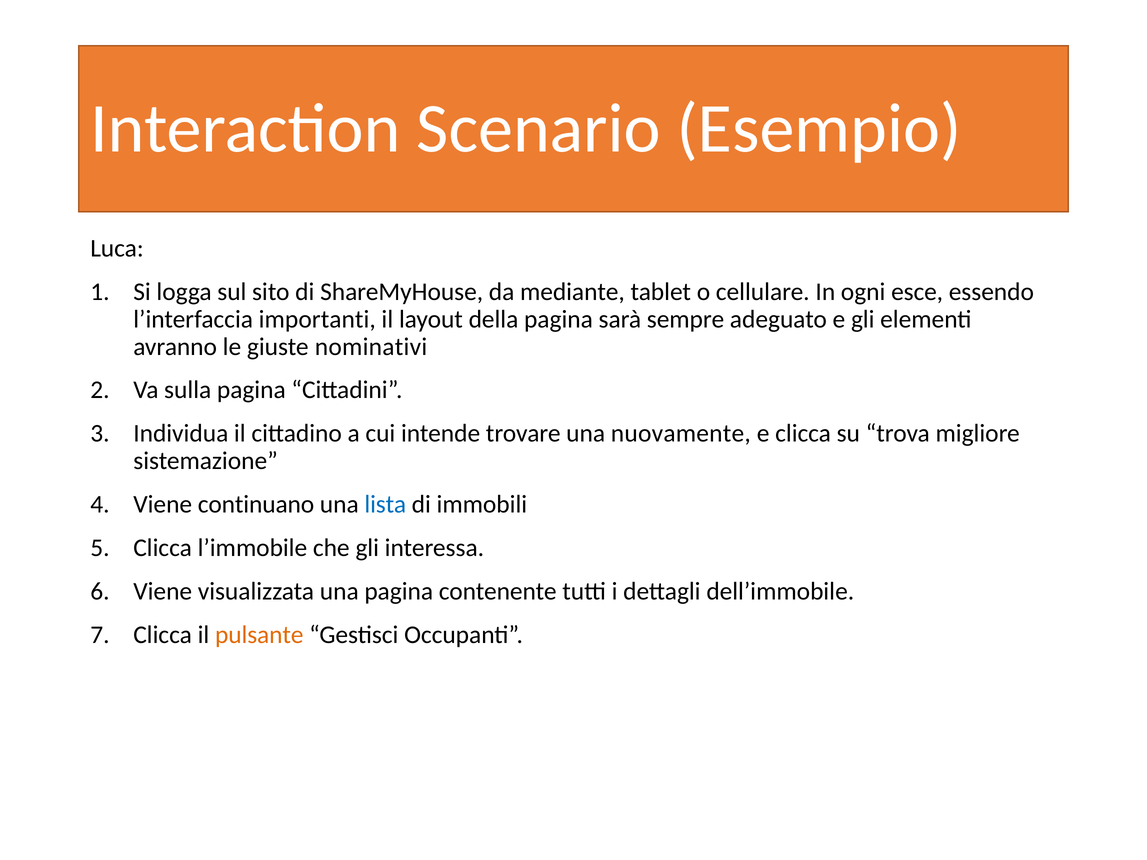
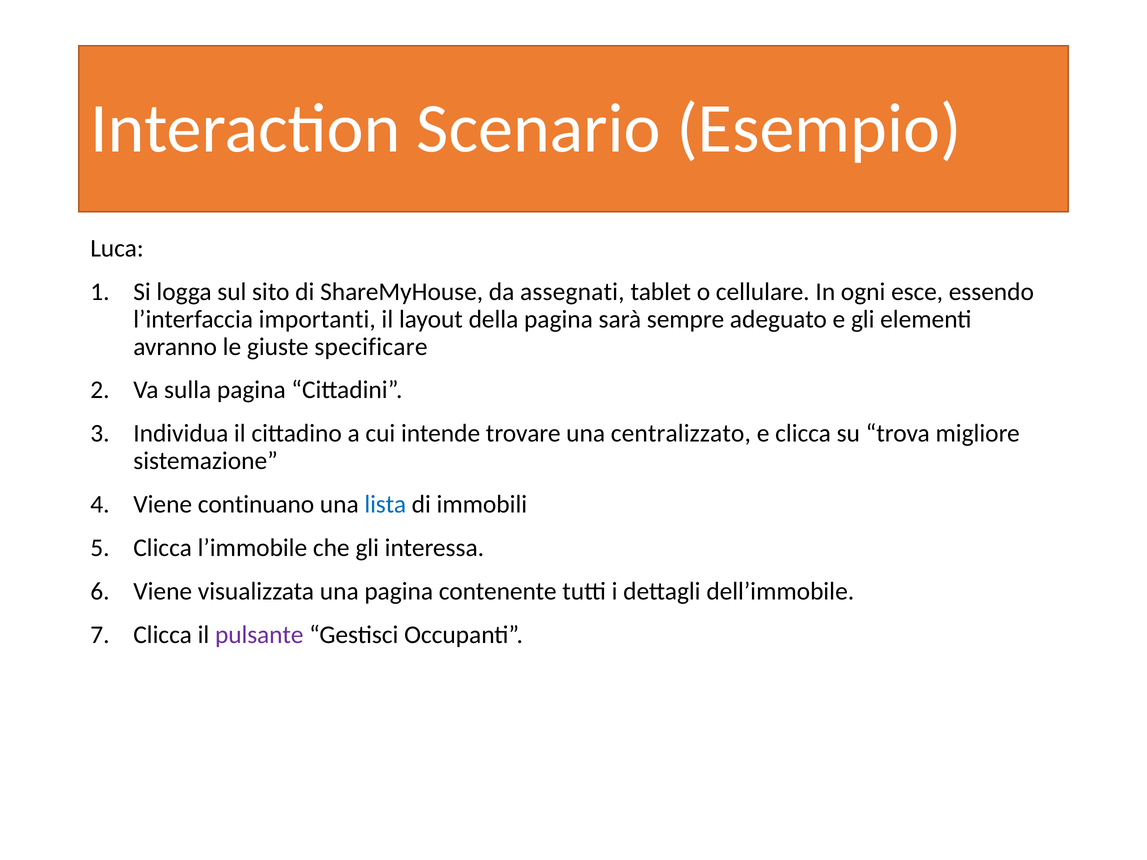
mediante: mediante -> assegnati (572, 292)
nominativi: nominativi -> specificare (371, 347)
nuovamente: nuovamente -> centralizzato (681, 434)
pulsante colour: orange -> purple (259, 635)
